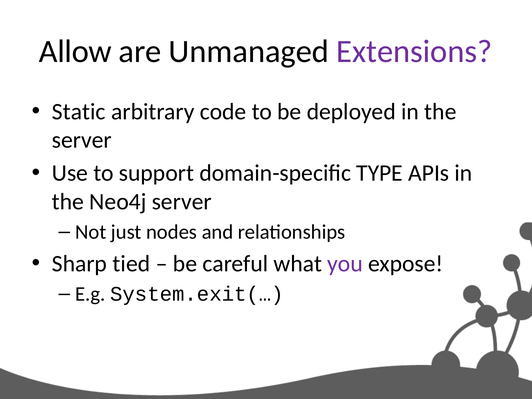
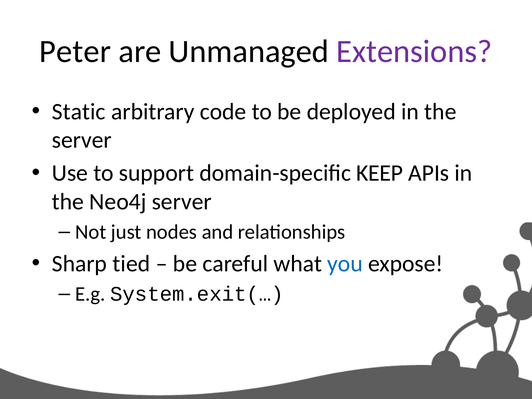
Allow: Allow -> Peter (75, 51)
TYPE: TYPE -> KEEP (380, 173)
you colour: purple -> blue (345, 264)
